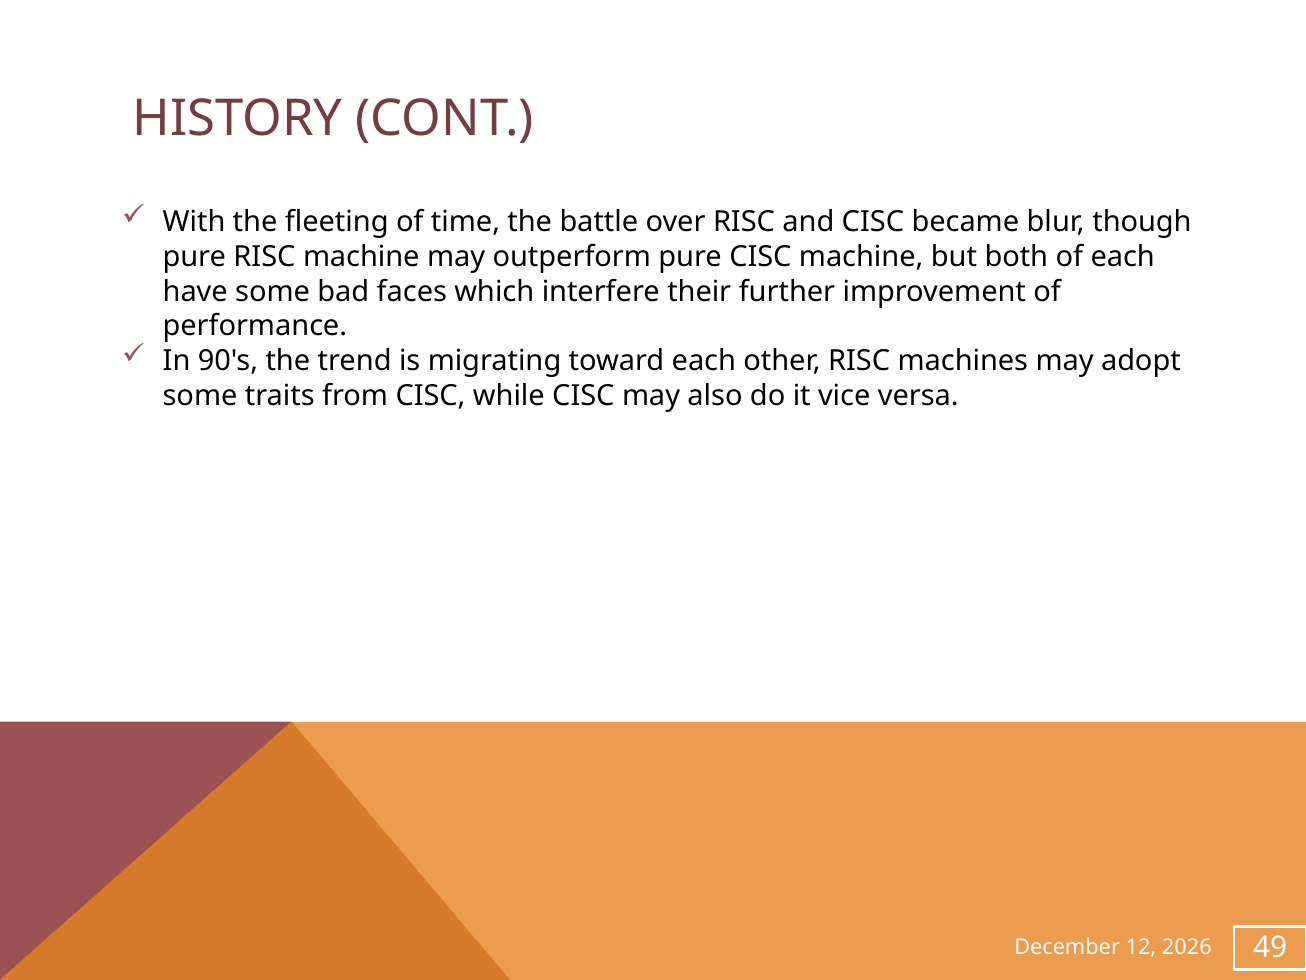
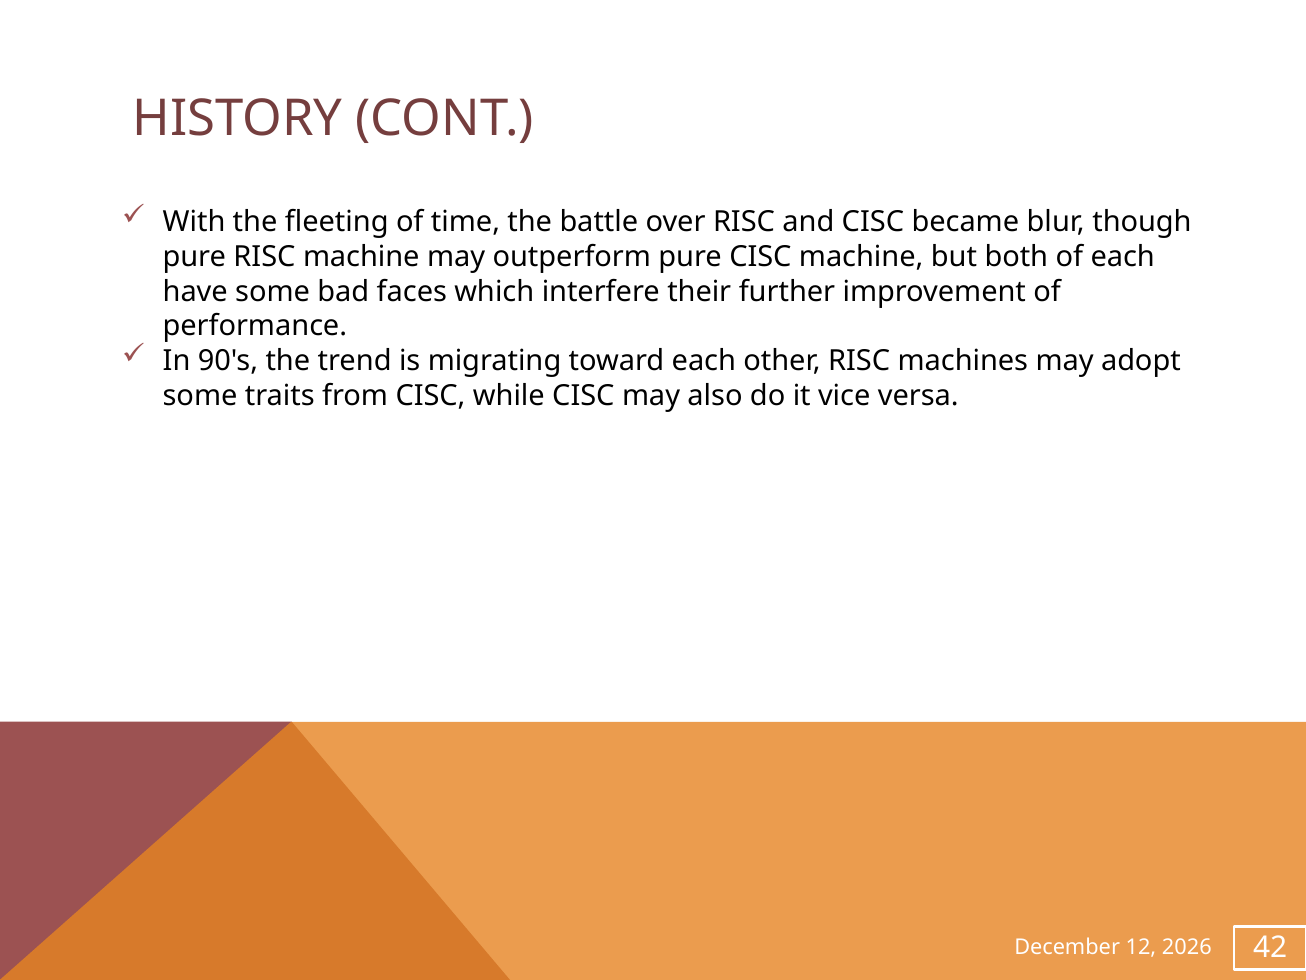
49: 49 -> 42 (1270, 947)
